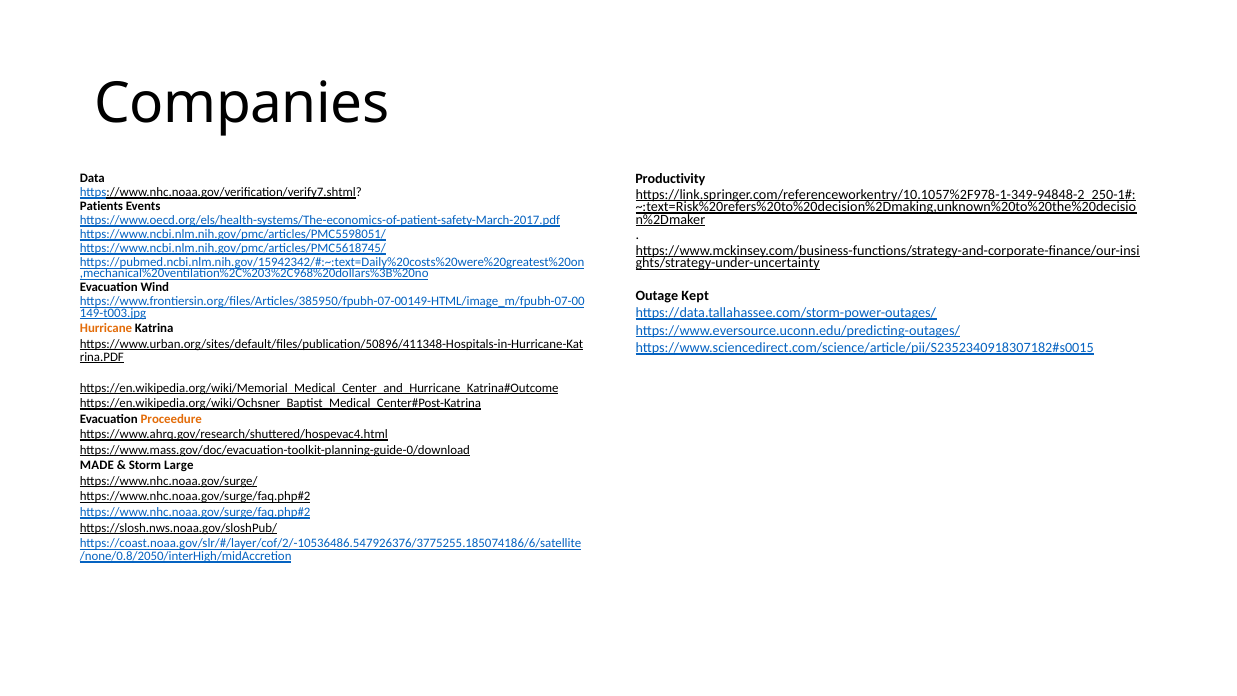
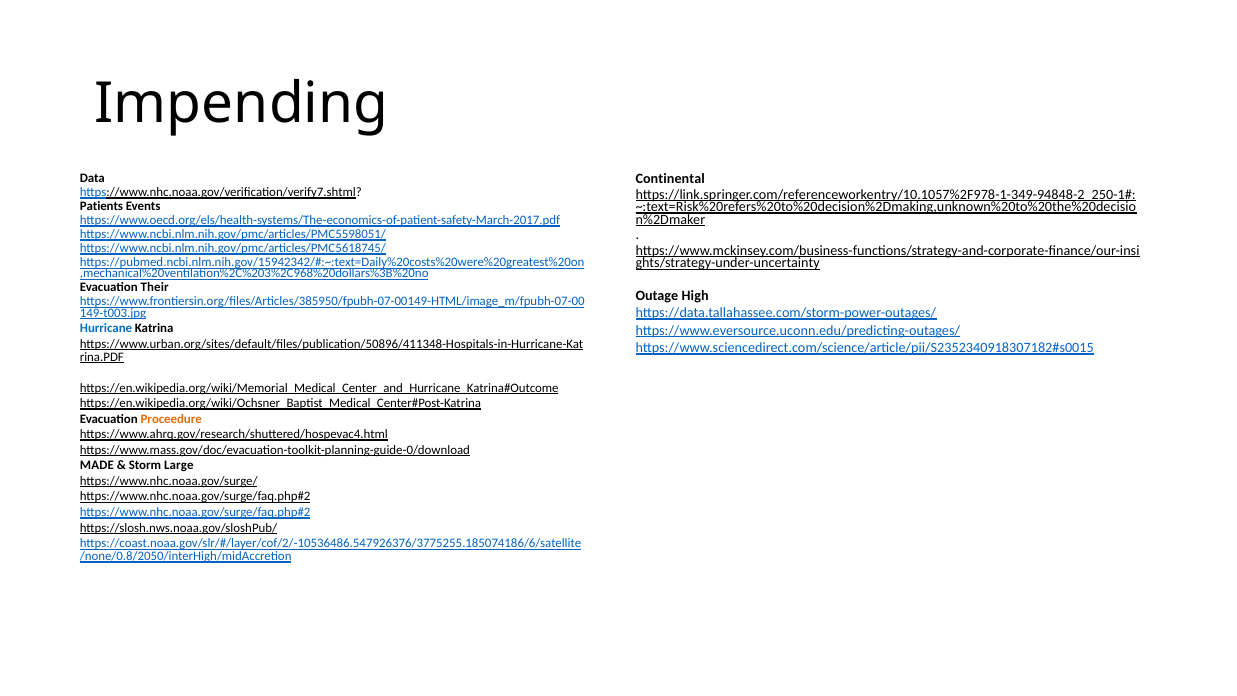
Companies: Companies -> Impending (242, 104)
Productivity: Productivity -> Continental (670, 179)
Wind: Wind -> Their (155, 288)
Kept: Kept -> High (695, 296)
Hurricane colour: orange -> blue (106, 328)
